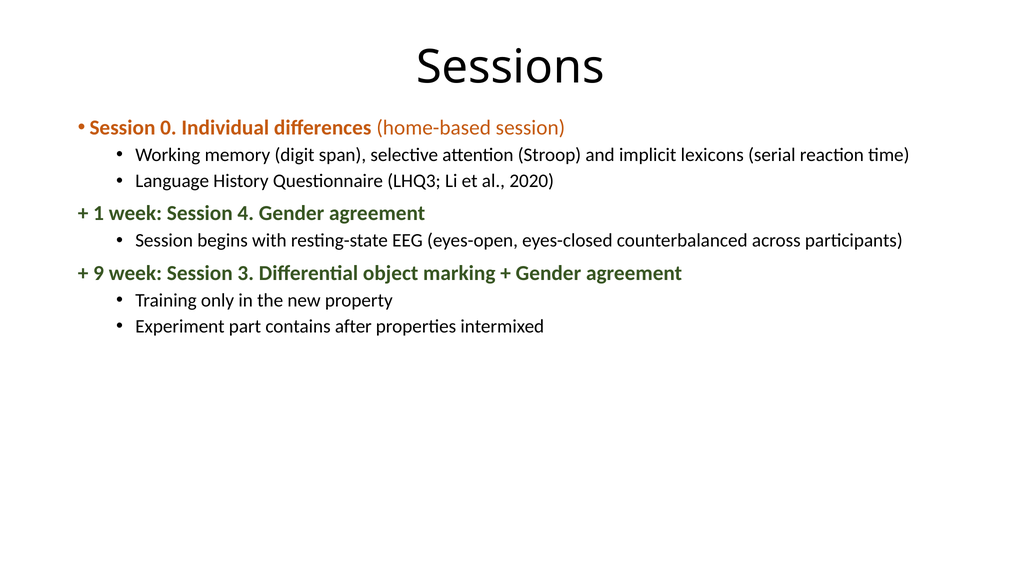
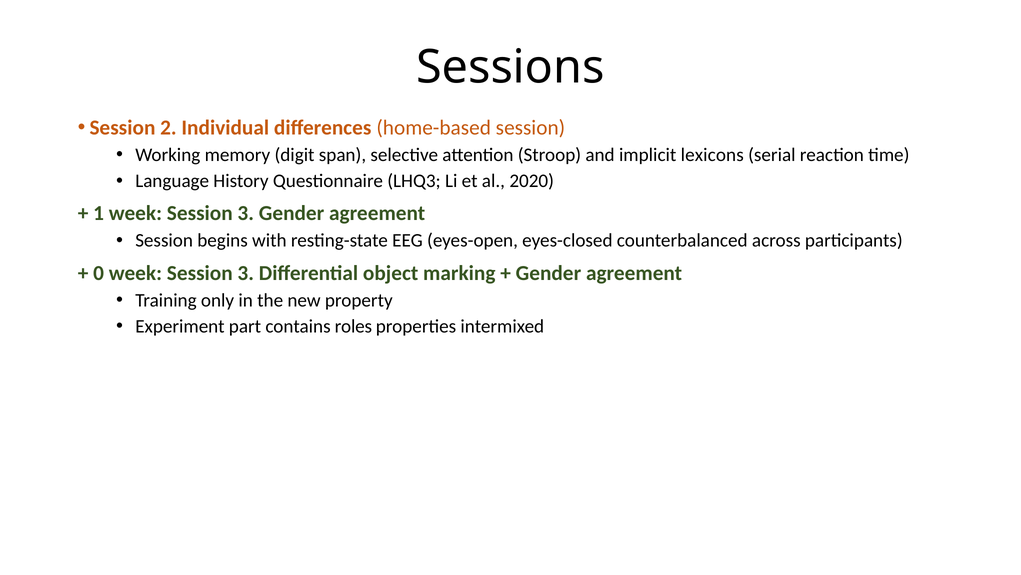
0: 0 -> 2 (168, 128)
1 week Session 4: 4 -> 3 (246, 213)
9: 9 -> 0 (99, 273)
after: after -> roles (353, 326)
